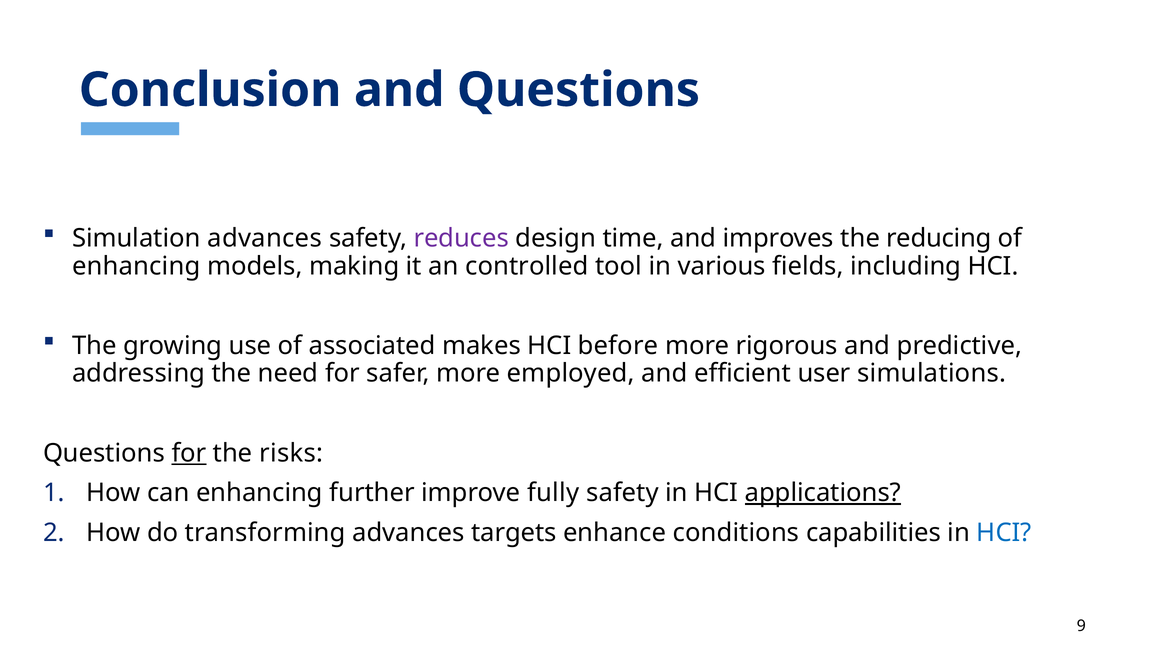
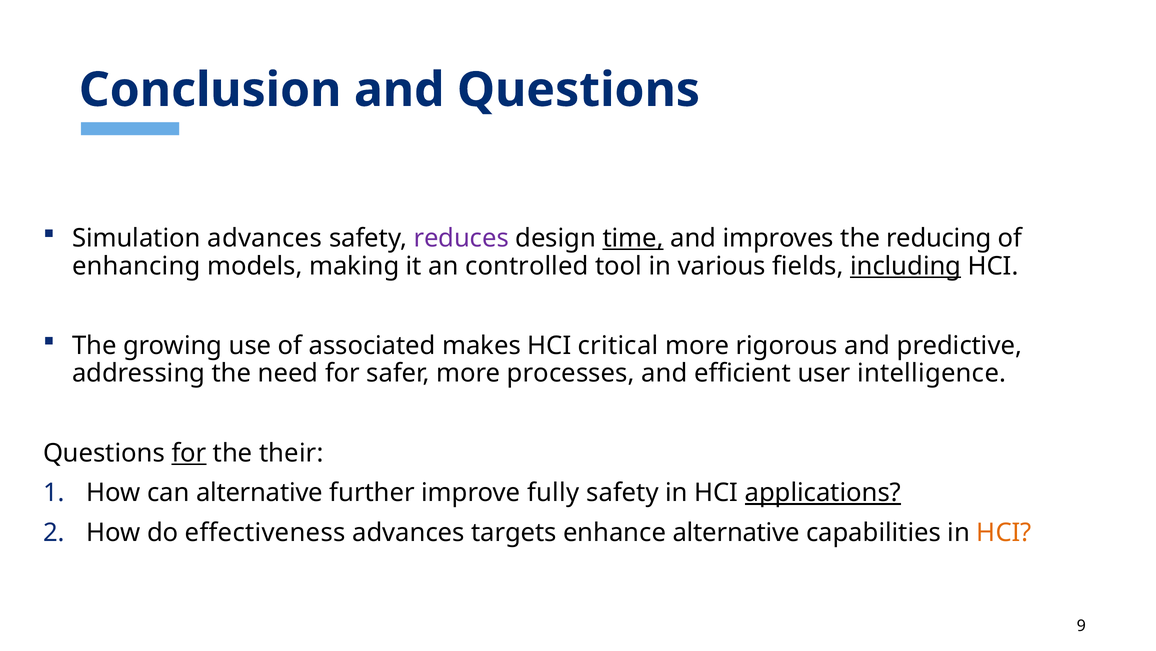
time underline: none -> present (633, 238)
including underline: none -> present (906, 266)
before: before -> critical (618, 345)
employed: employed -> processes (571, 373)
simulations: simulations -> intelligence (932, 373)
risks: risks -> their (291, 453)
can enhancing: enhancing -> alternative (259, 492)
transforming: transforming -> effectiveness (265, 532)
enhance conditions: conditions -> alternative (736, 532)
HCI colour: blue -> orange (1004, 532)
